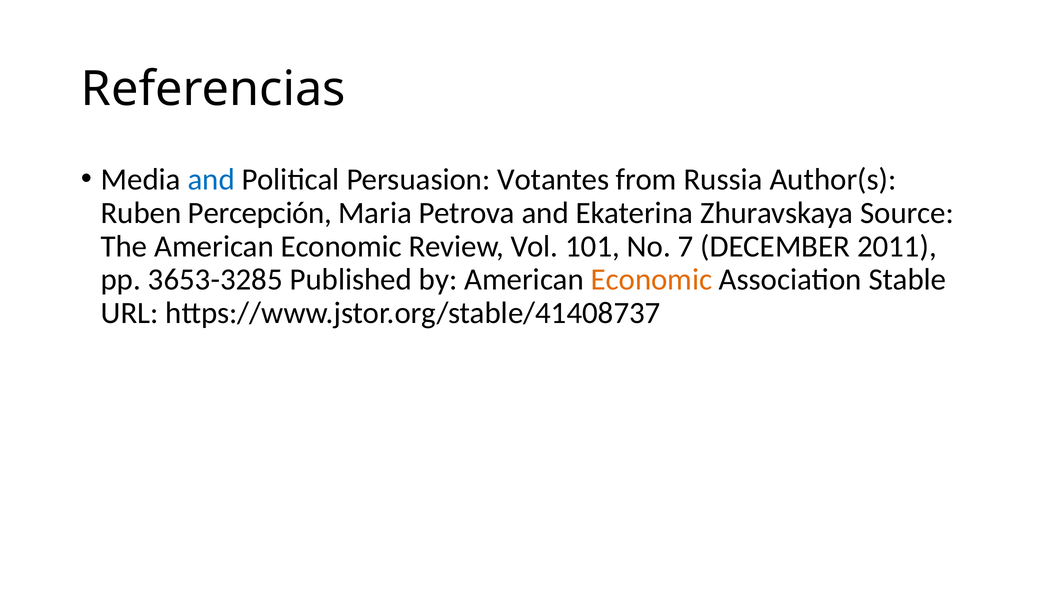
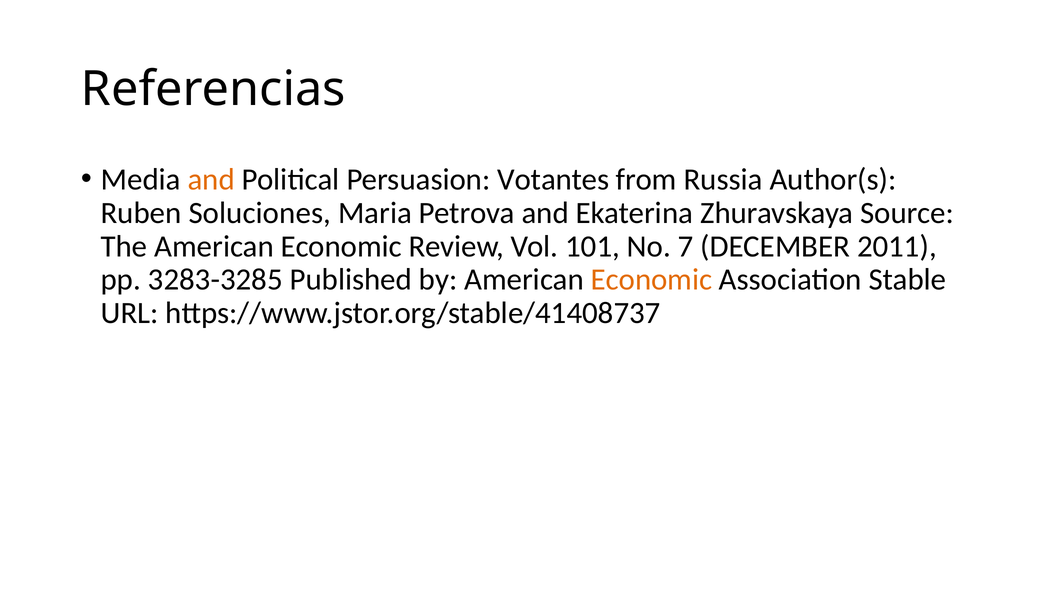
and colour: blue -> orange (211, 179)
Percepción: Percepción -> Soluciones (260, 213)
3653-3285: 3653-3285 -> 3283-3285 (215, 280)
